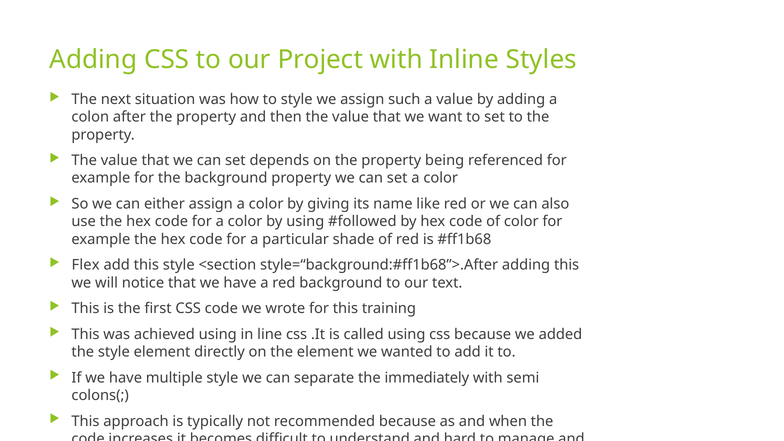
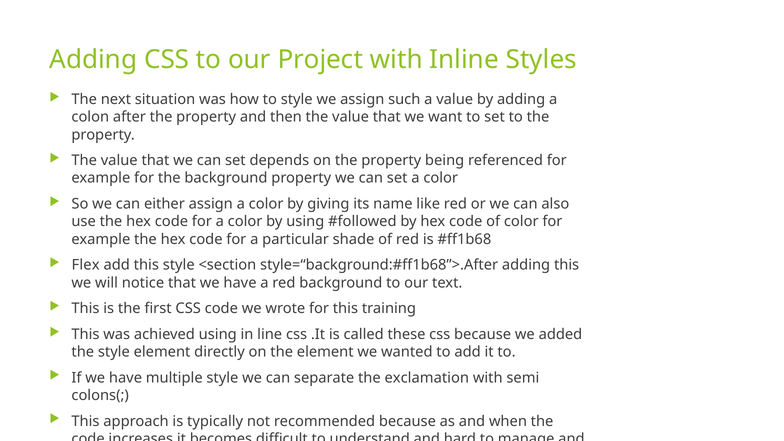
called using: using -> these (406, 334)
immediately: immediately -> exclamation (427, 378)
